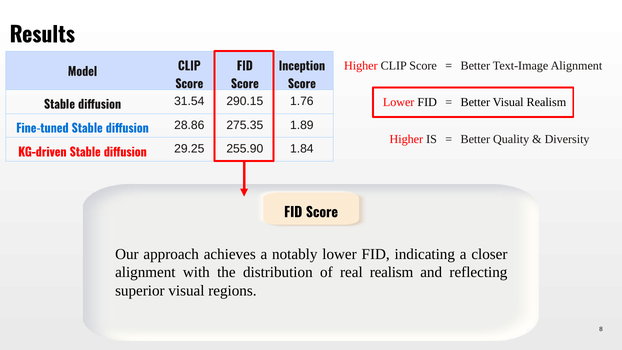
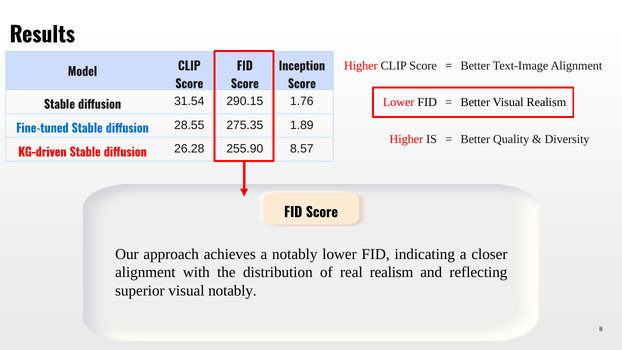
28.86: 28.86 -> 28.55 (189, 125)
29.25: 29.25 -> 26.28 (189, 149)
1.84: 1.84 -> 8.57 (302, 149)
visual regions: regions -> notably (232, 290)
